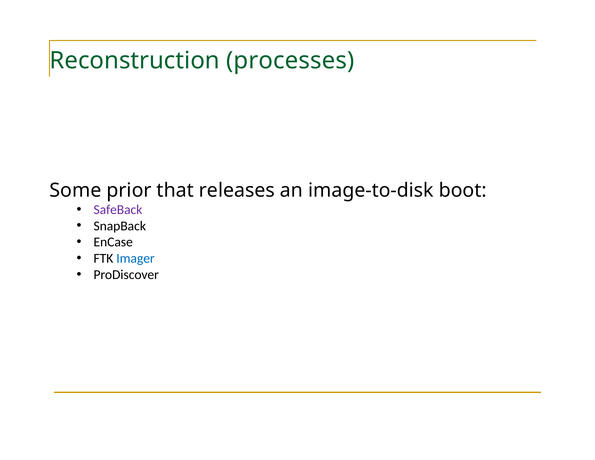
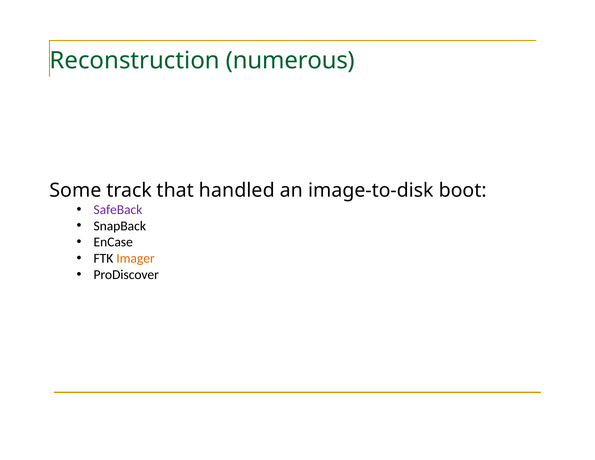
processes: processes -> numerous (290, 61)
prior: prior -> track (129, 190)
releases: releases -> handled (237, 190)
Imager colour: blue -> orange (136, 258)
